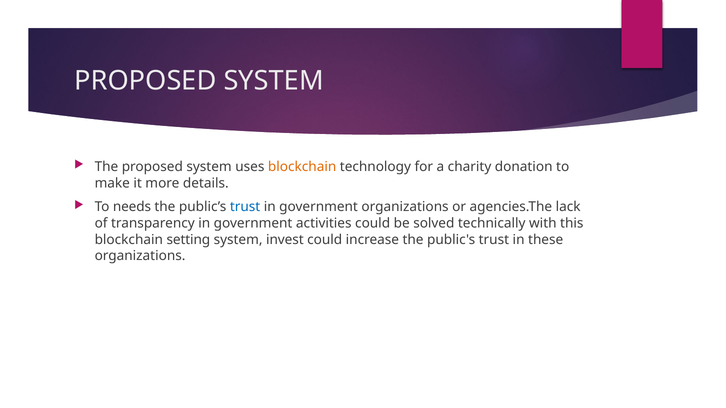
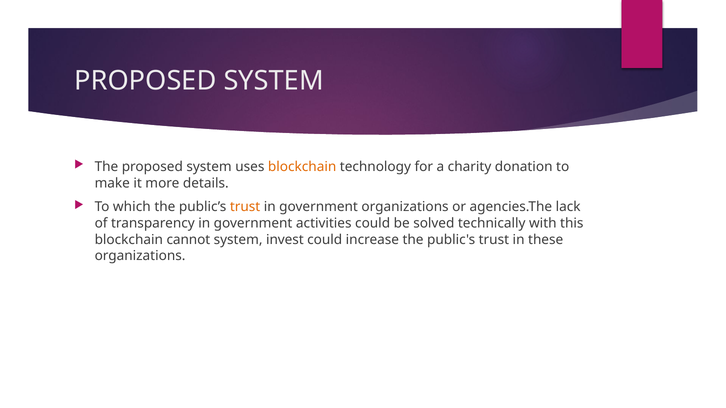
needs: needs -> which (132, 207)
trust colour: blue -> orange (245, 207)
setting: setting -> cannot (188, 240)
